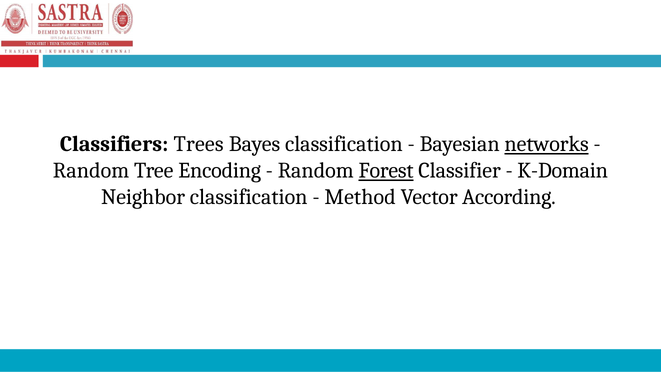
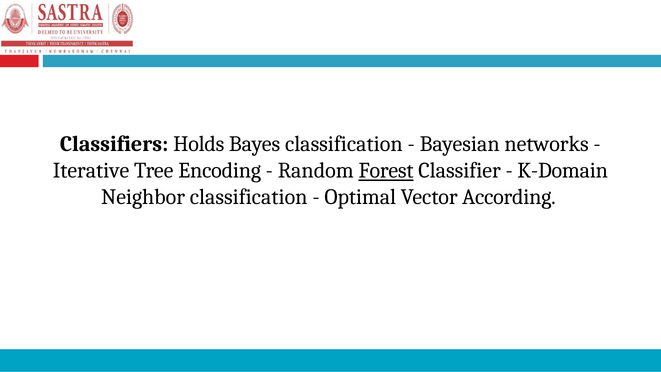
Trees: Trees -> Holds (199, 144)
networks underline: present -> none (547, 144)
Random: Random -> Iterative (91, 171)
Method: Method -> Optimal (360, 197)
